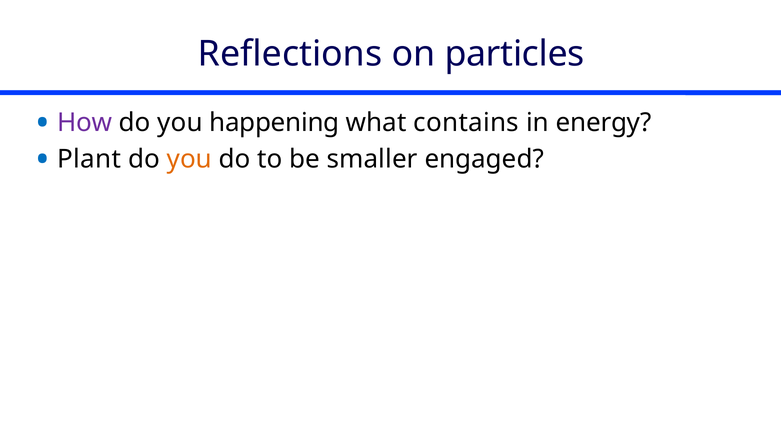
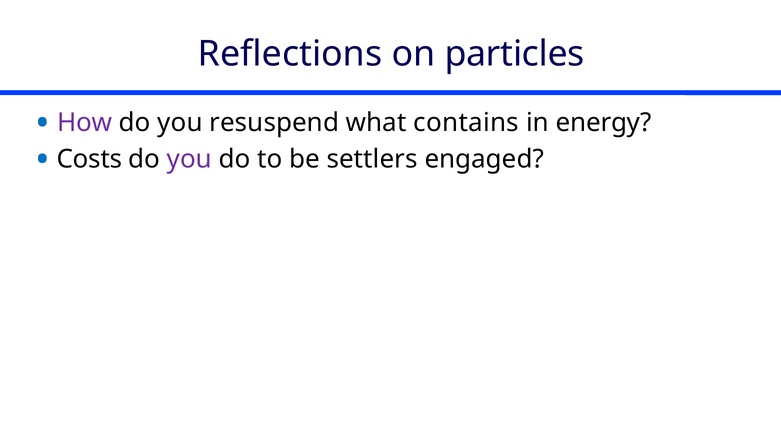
happening: happening -> resuspend (274, 123)
Plant: Plant -> Costs (89, 159)
you colour: orange -> purple (189, 159)
smaller: smaller -> settlers (372, 159)
